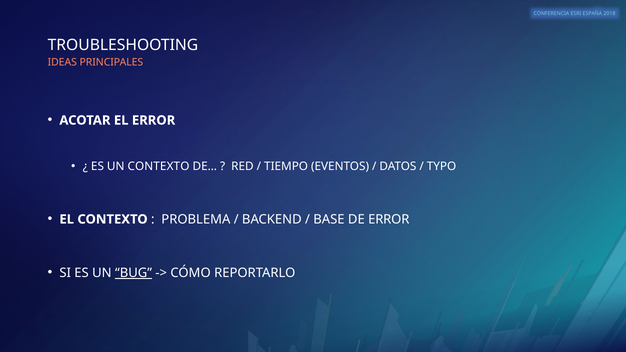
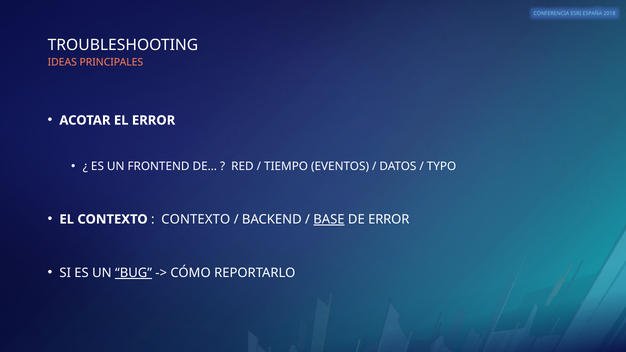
UN CONTEXTO: CONTEXTO -> FRONTEND (159, 167)
PROBLEMA: PROBLEMA -> CONTEXTO (196, 219)
BASE underline: none -> present (329, 219)
